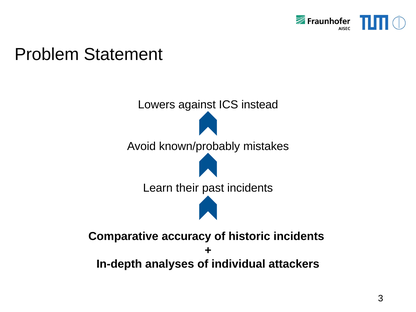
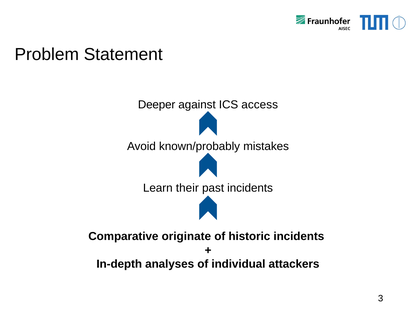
Lowers: Lowers -> Deeper (157, 105)
instead: instead -> access (260, 105)
accuracy: accuracy -> originate (186, 236)
